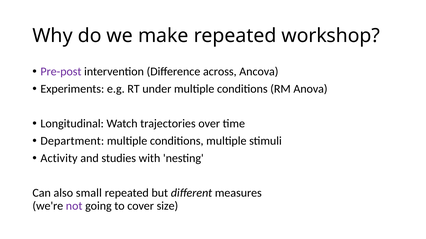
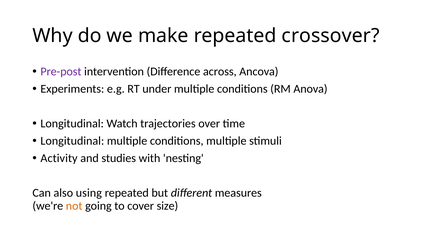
workshop: workshop -> crossover (331, 36)
Department: Department -> Longitudinal (72, 141)
small: small -> using (89, 194)
not colour: purple -> orange (74, 206)
